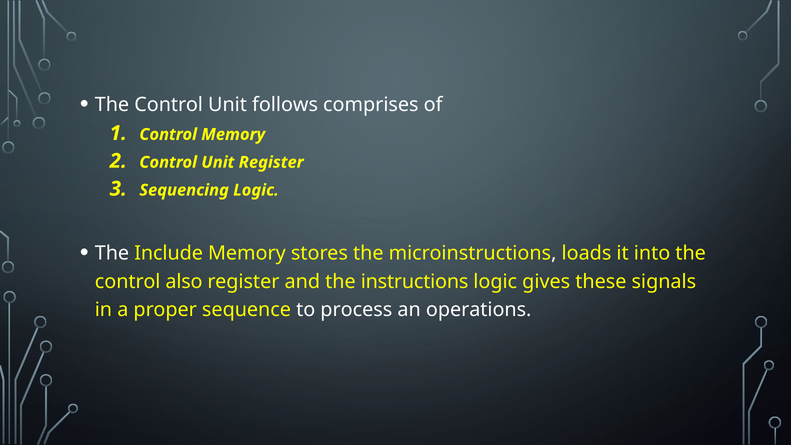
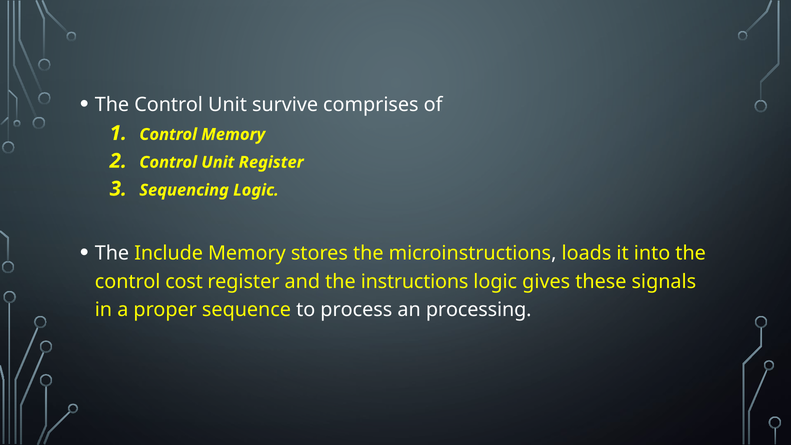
follows: follows -> survive (285, 105)
also: also -> cost (184, 281)
operations: operations -> processing (479, 310)
